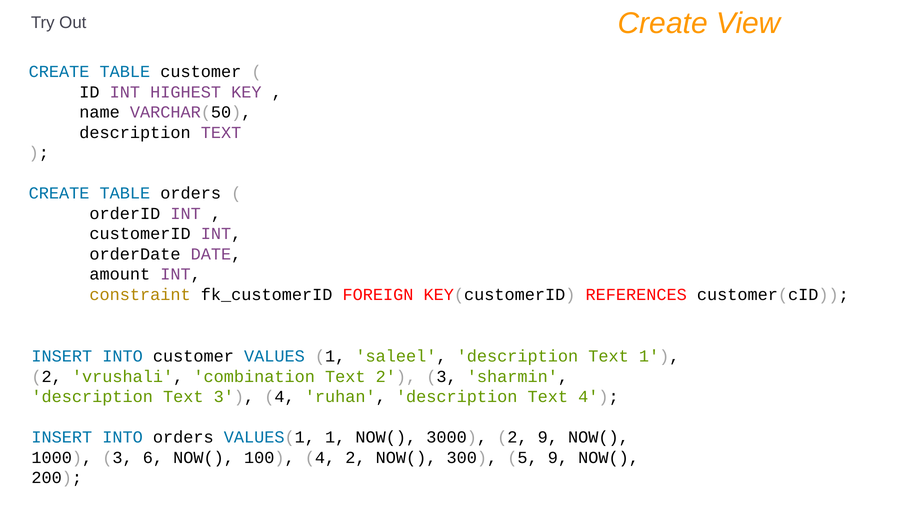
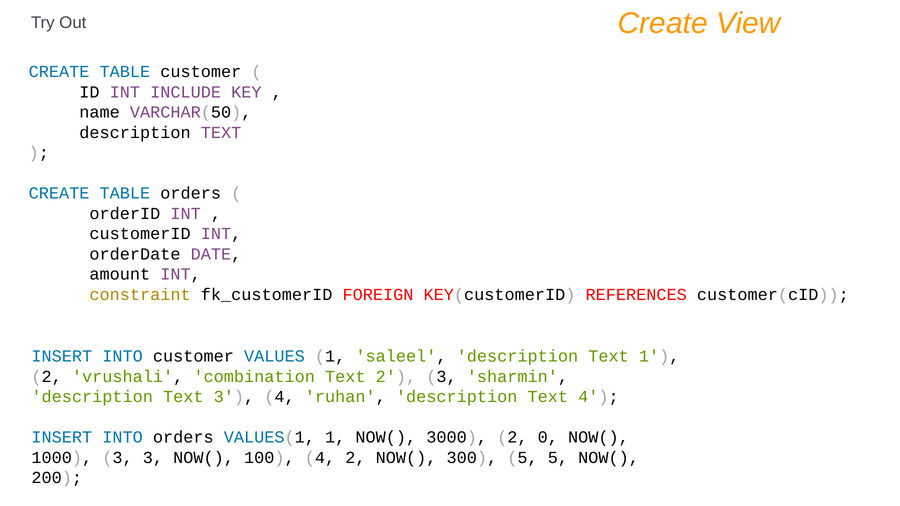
HIGHEST: HIGHEST -> INCLUDE (186, 92)
2 9: 9 -> 0 (548, 437)
3 6: 6 -> 3 (153, 458)
5 9: 9 -> 5 (558, 458)
